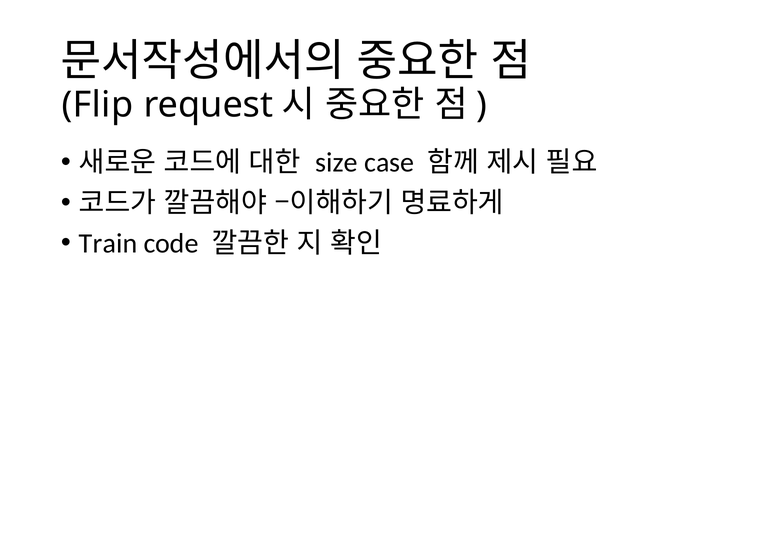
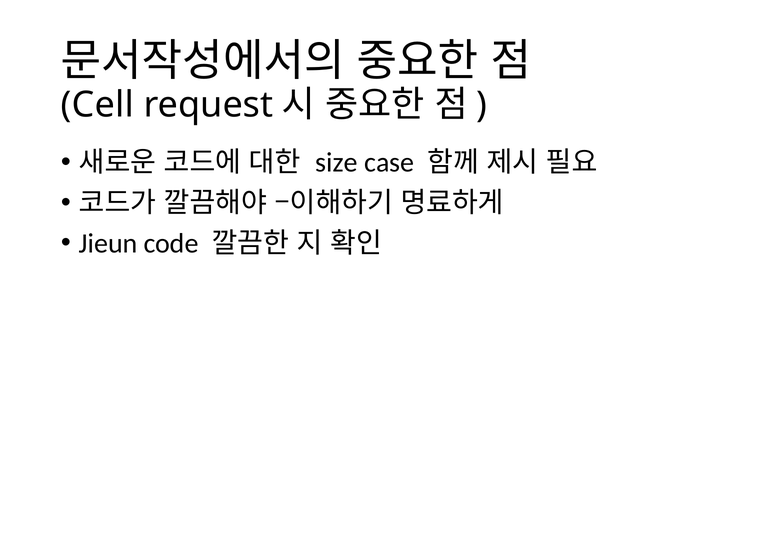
Flip: Flip -> Cell (98, 105)
Train: Train -> Jieun (108, 243)
